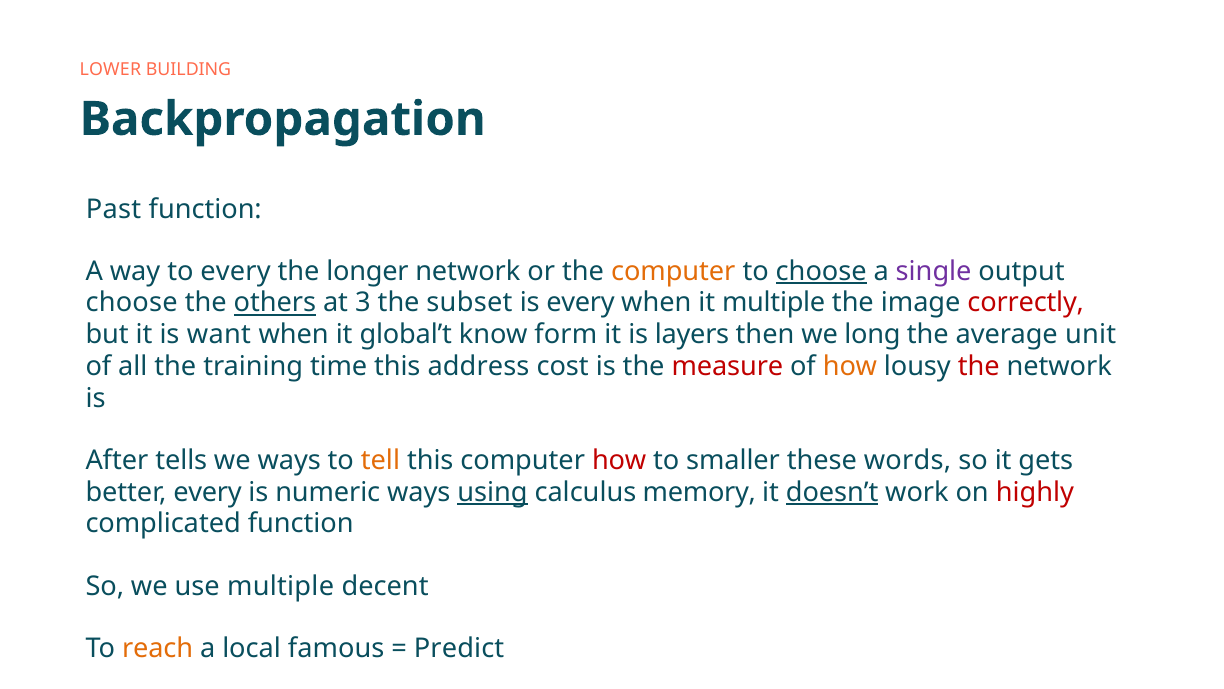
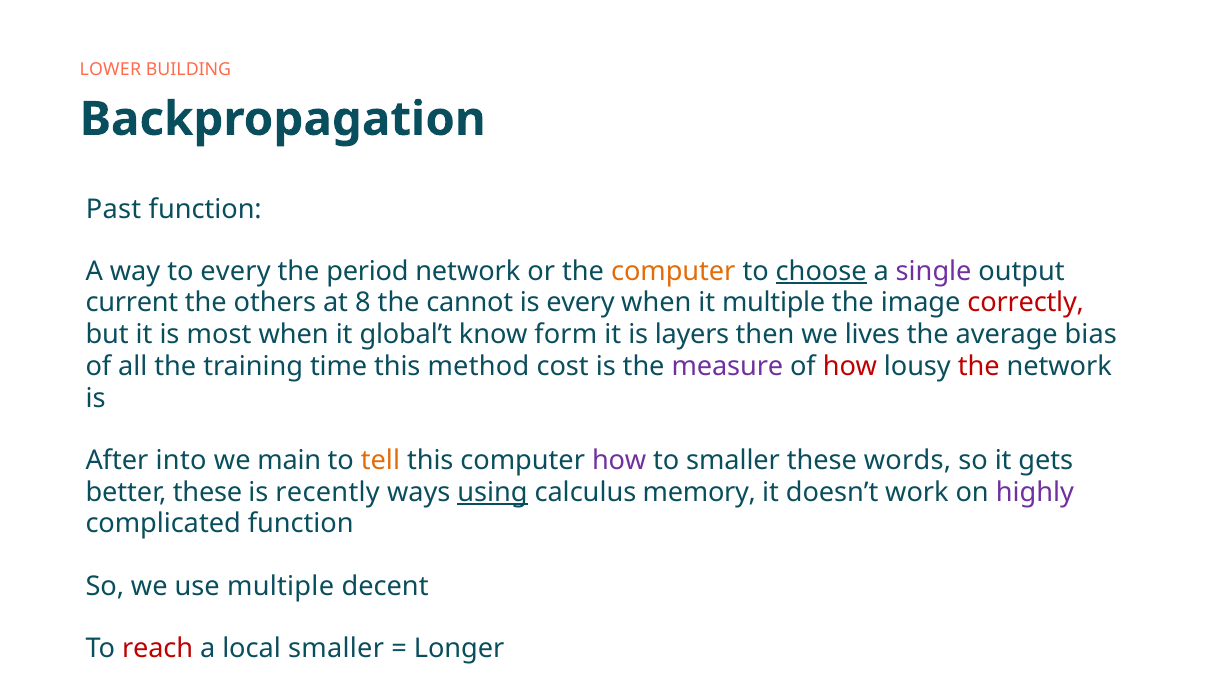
longer: longer -> period (368, 271)
choose: choose -> current (132, 303)
others underline: present -> none (275, 303)
3: 3 -> 8 (363, 303)
subset: subset -> cannot (470, 303)
want: want -> most (219, 334)
long: long -> lives (872, 334)
unit: unit -> bias (1091, 334)
address: address -> method (478, 366)
measure colour: red -> purple (727, 366)
how colour: orange -> red (850, 366)
tells: tells -> into (181, 460)
we ways: ways -> main (289, 460)
how colour: red -> purple (619, 460)
better every: every -> these (208, 492)
numeric: numeric -> recently (328, 492)
doesn’t underline: present -> none (832, 492)
highly colour: red -> purple (1035, 492)
reach colour: orange -> red (158, 648)
local famous: famous -> smaller (336, 648)
Predict: Predict -> Longer (459, 648)
